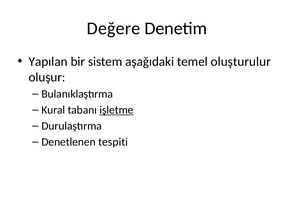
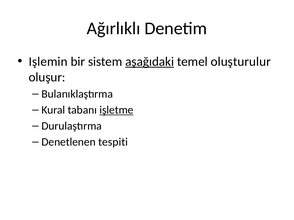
Değere: Değere -> Ağırlıklı (114, 28)
Yapılan: Yapılan -> Işlemin (48, 62)
aşağıdaki underline: none -> present (150, 62)
